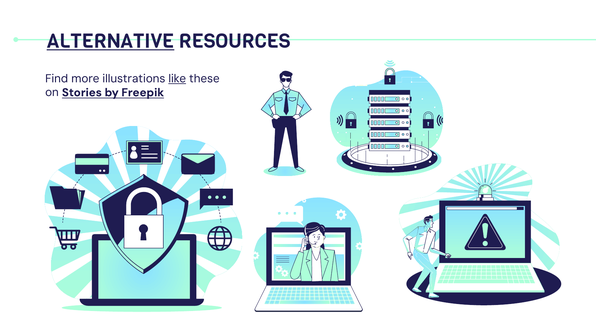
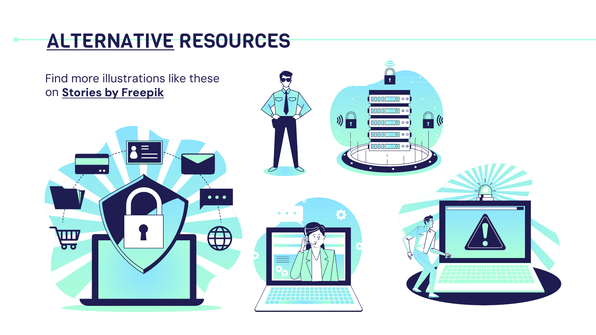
like underline: present -> none (177, 79)
